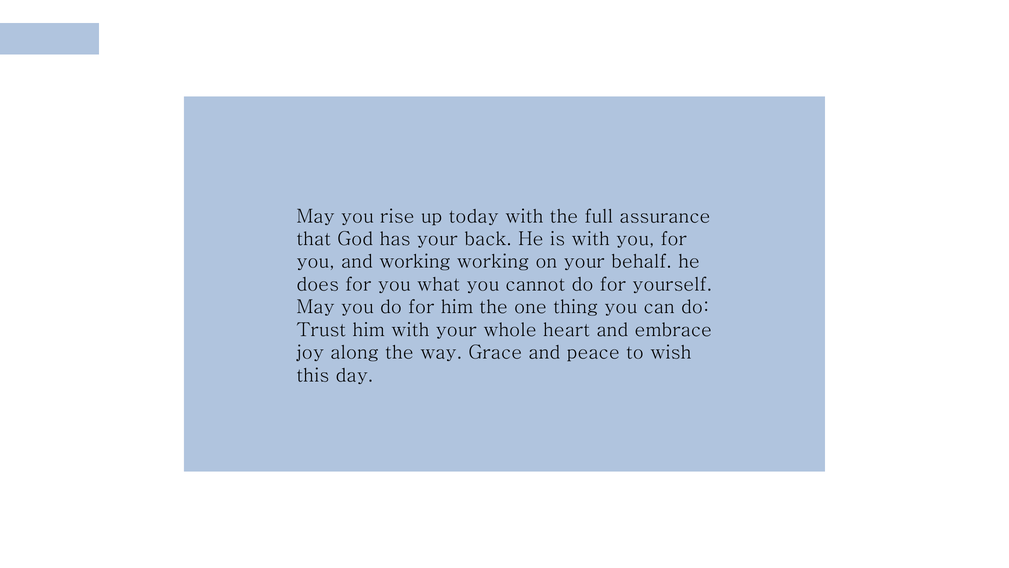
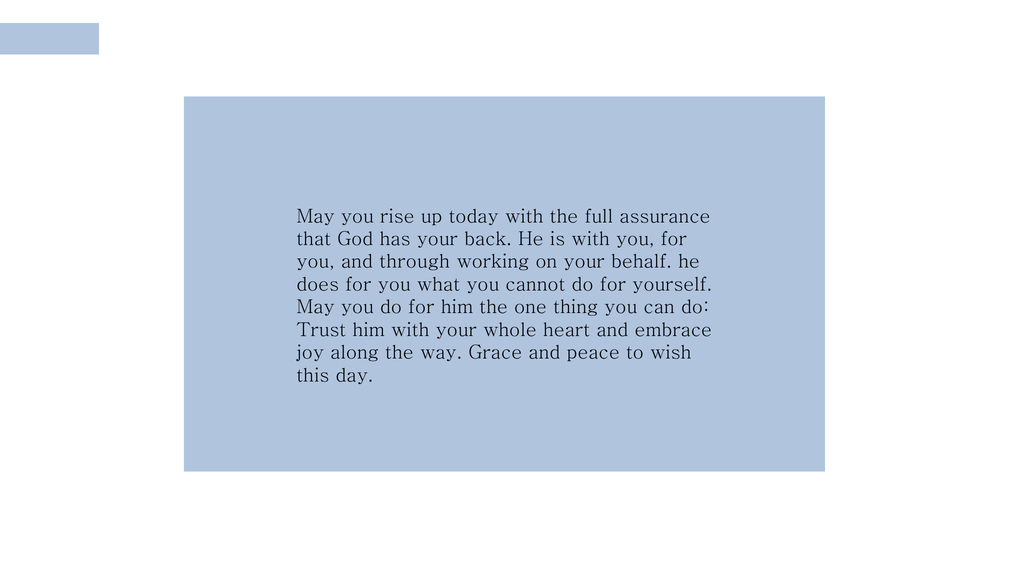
and working: working -> through (415, 262)
